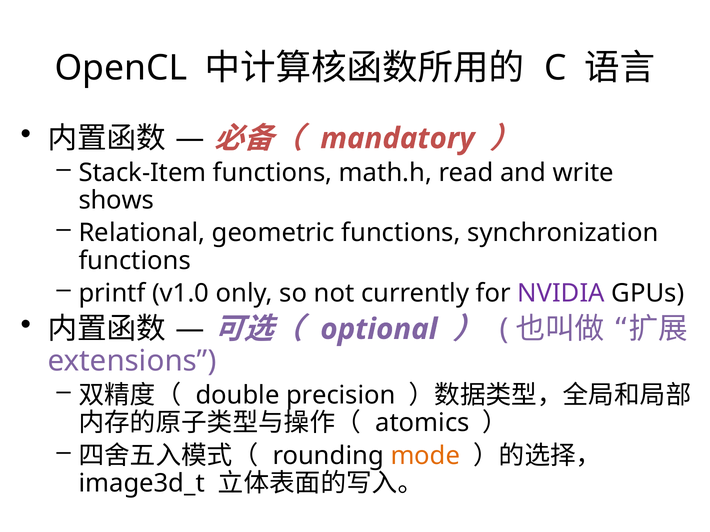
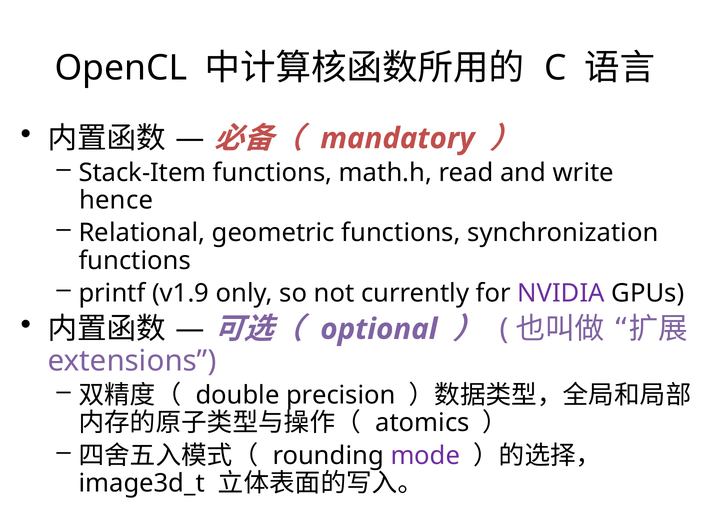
shows: shows -> hence (116, 201)
v1.0: v1.0 -> v1.9 (181, 293)
mode colour: orange -> purple (425, 456)
